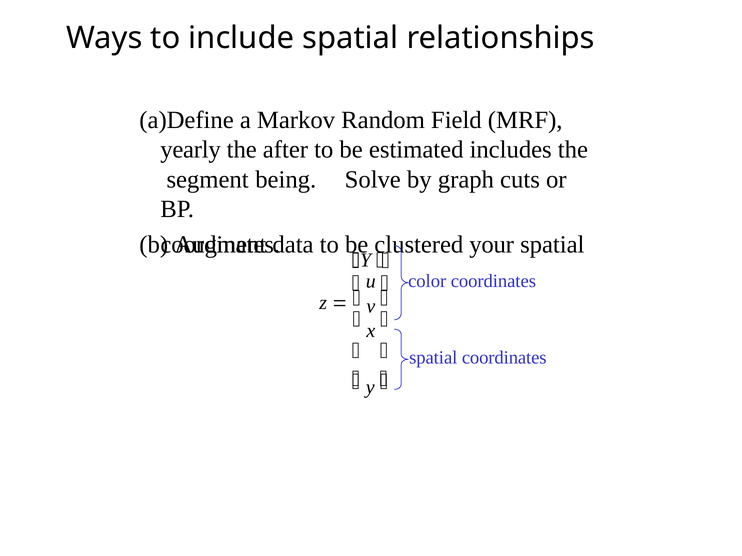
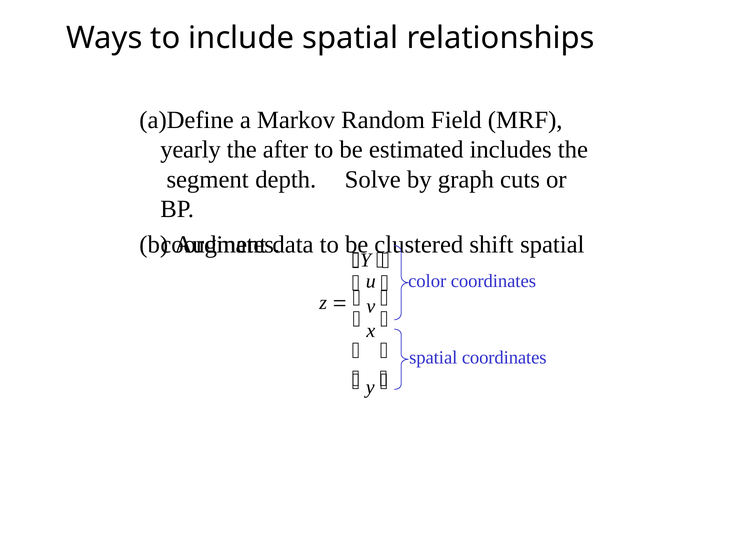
being: being -> depth (286, 180)
your: your -> shift (491, 245)
